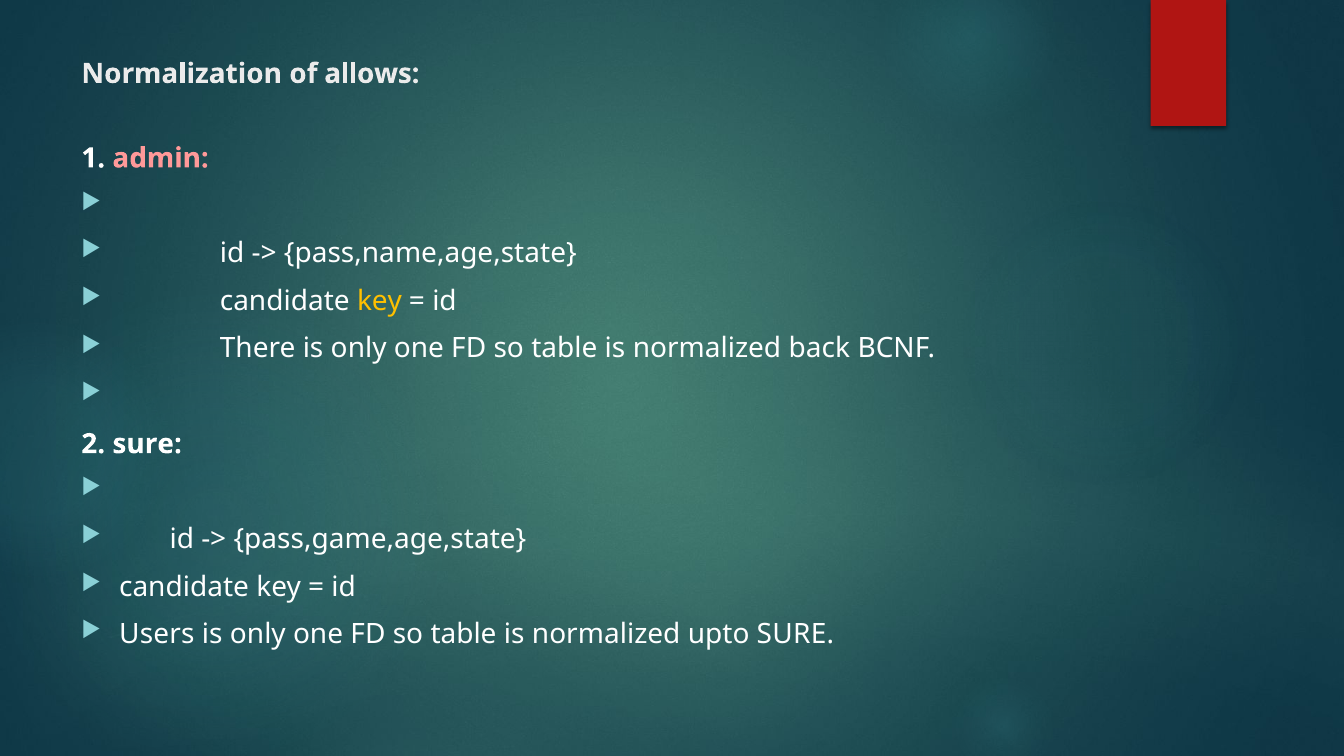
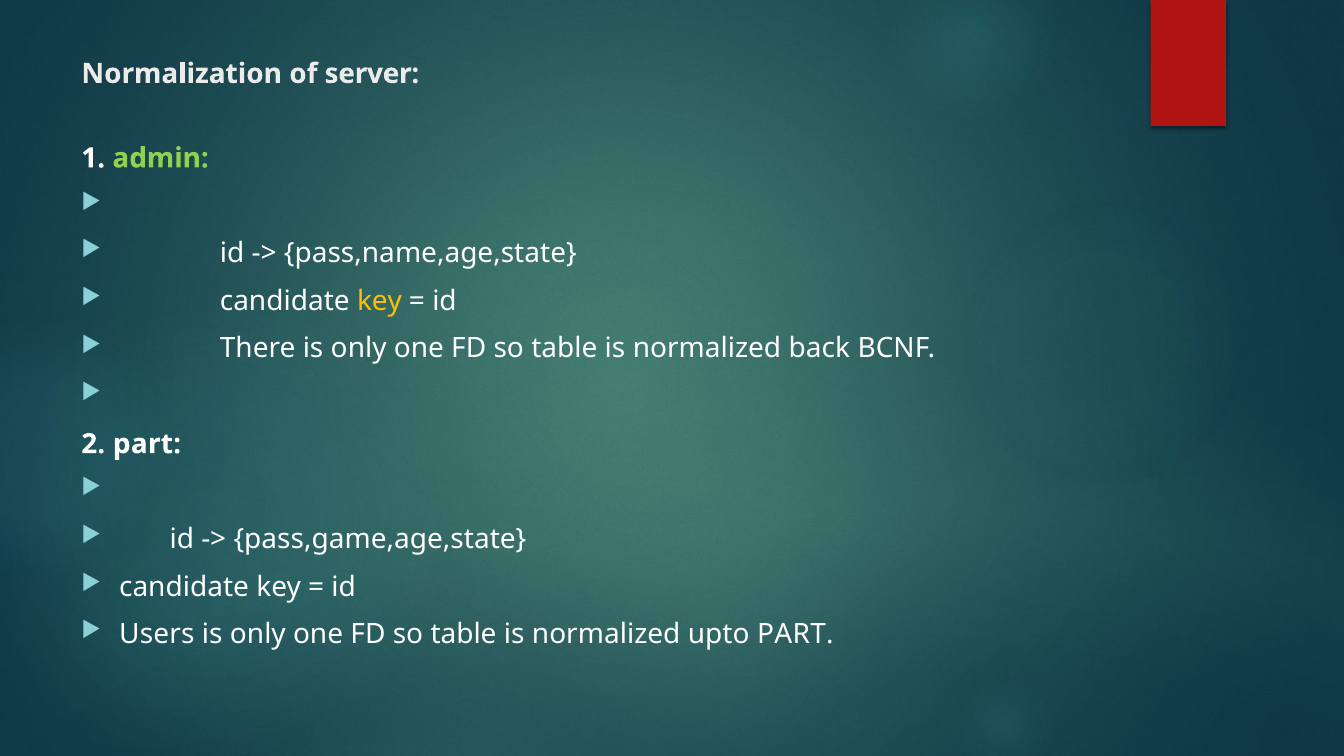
allows: allows -> server (372, 74)
admin colour: pink -> light green (161, 158)
2 sure: sure -> part (147, 444)
upto SURE: SURE -> PART (795, 634)
